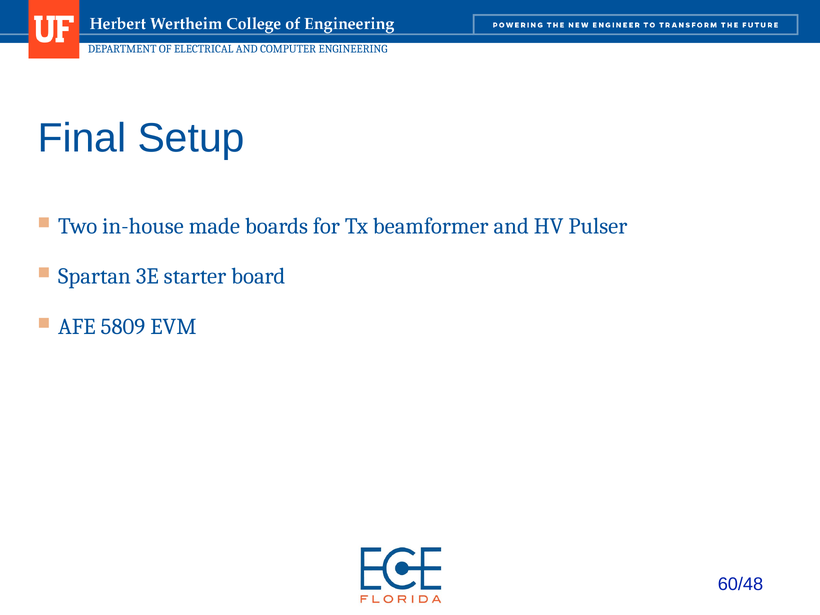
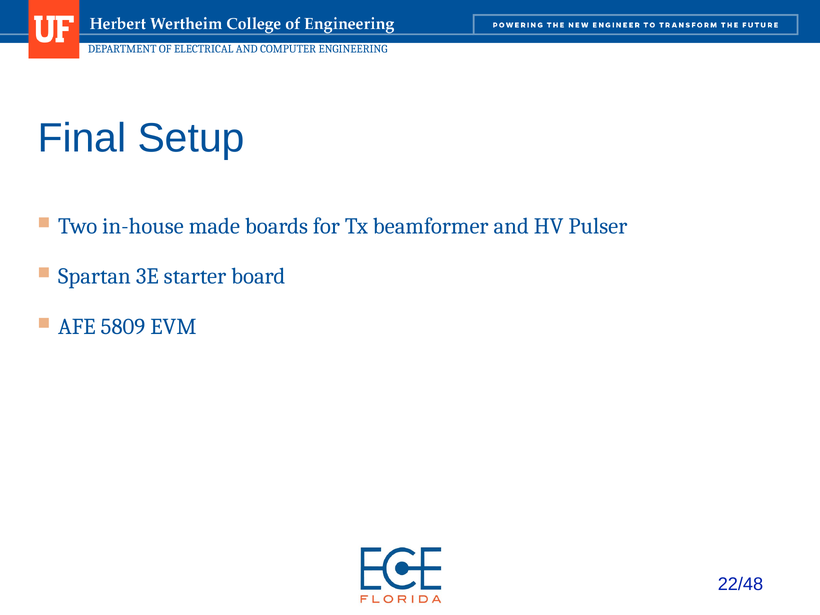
60/48: 60/48 -> 22/48 (740, 584)
